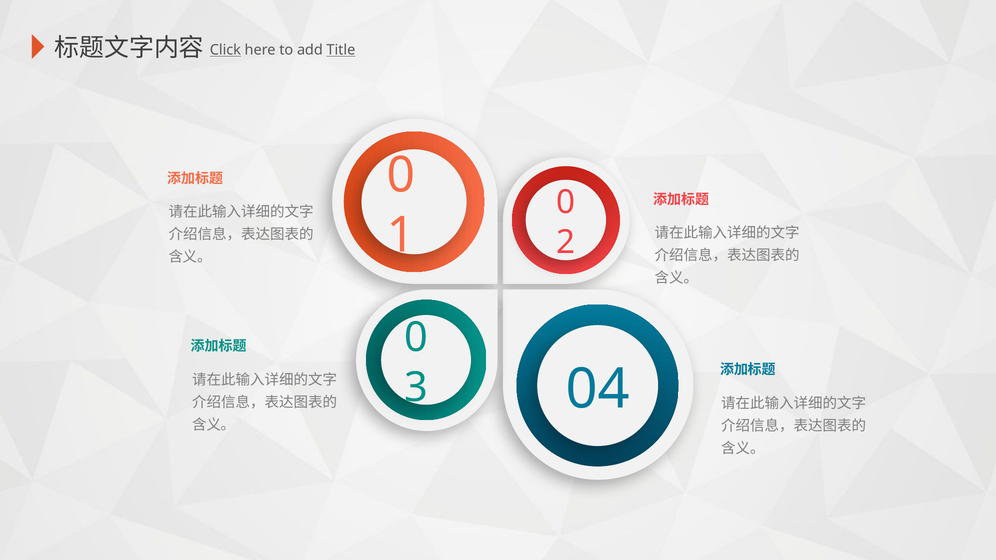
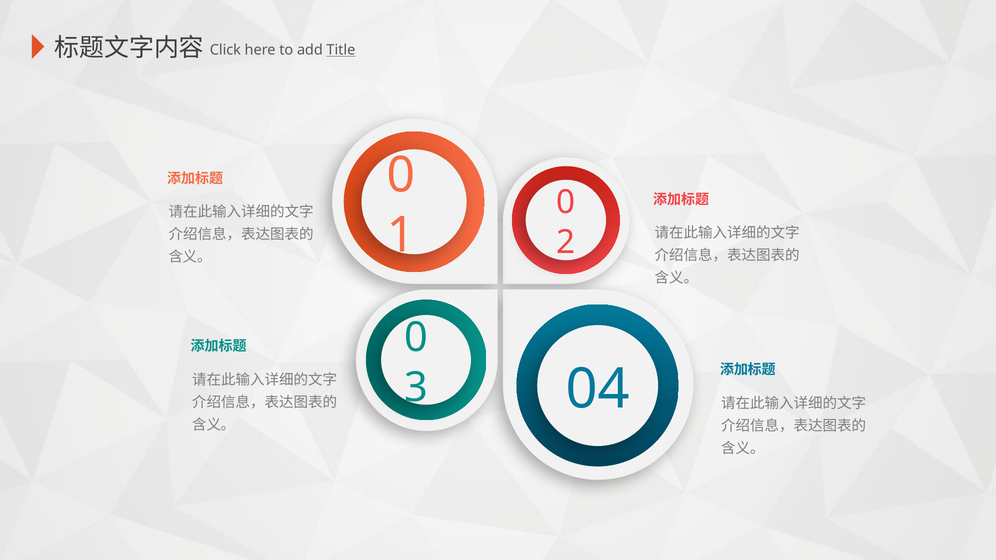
Click underline: present -> none (225, 50)
